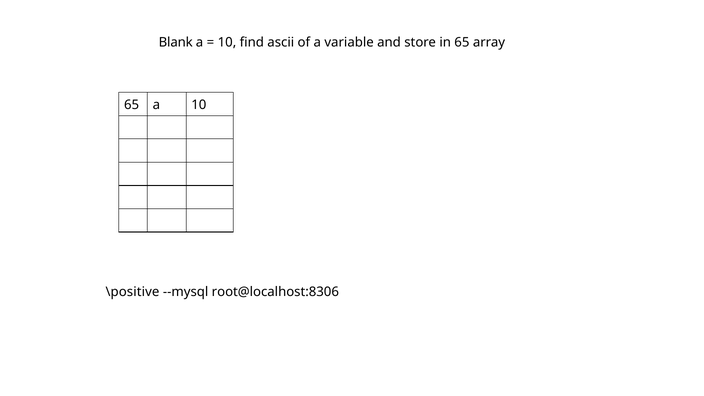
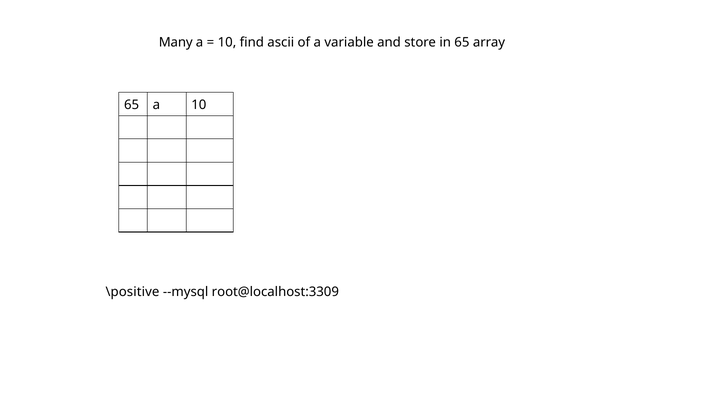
Blank: Blank -> Many (176, 42)
root@localhost:8306: root@localhost:8306 -> root@localhost:3309 (275, 292)
